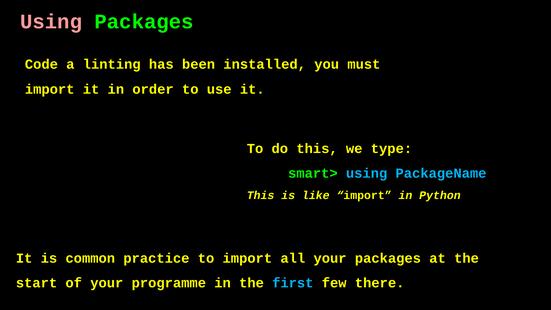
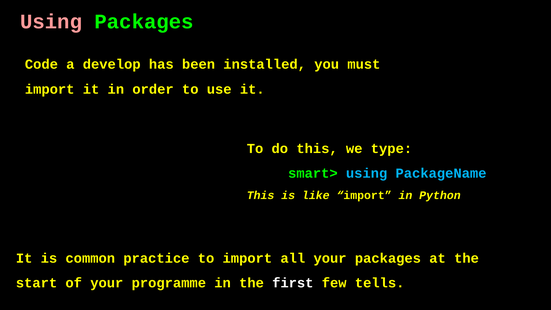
linting: linting -> develop (112, 64)
first colour: light blue -> white (293, 283)
there: there -> tells (380, 283)
